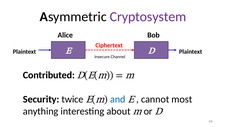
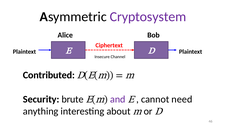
twice: twice -> brute (73, 99)
and colour: blue -> purple (118, 99)
most: most -> need (182, 99)
